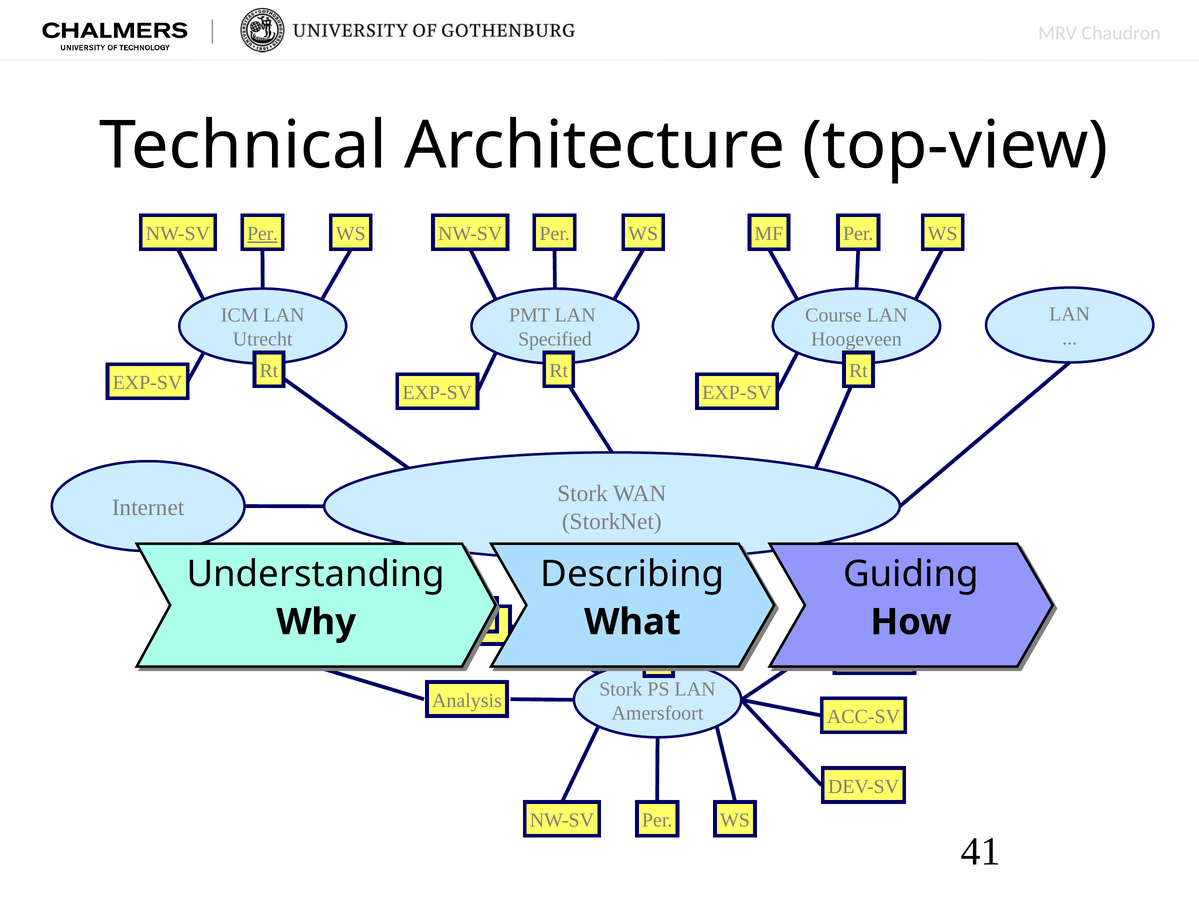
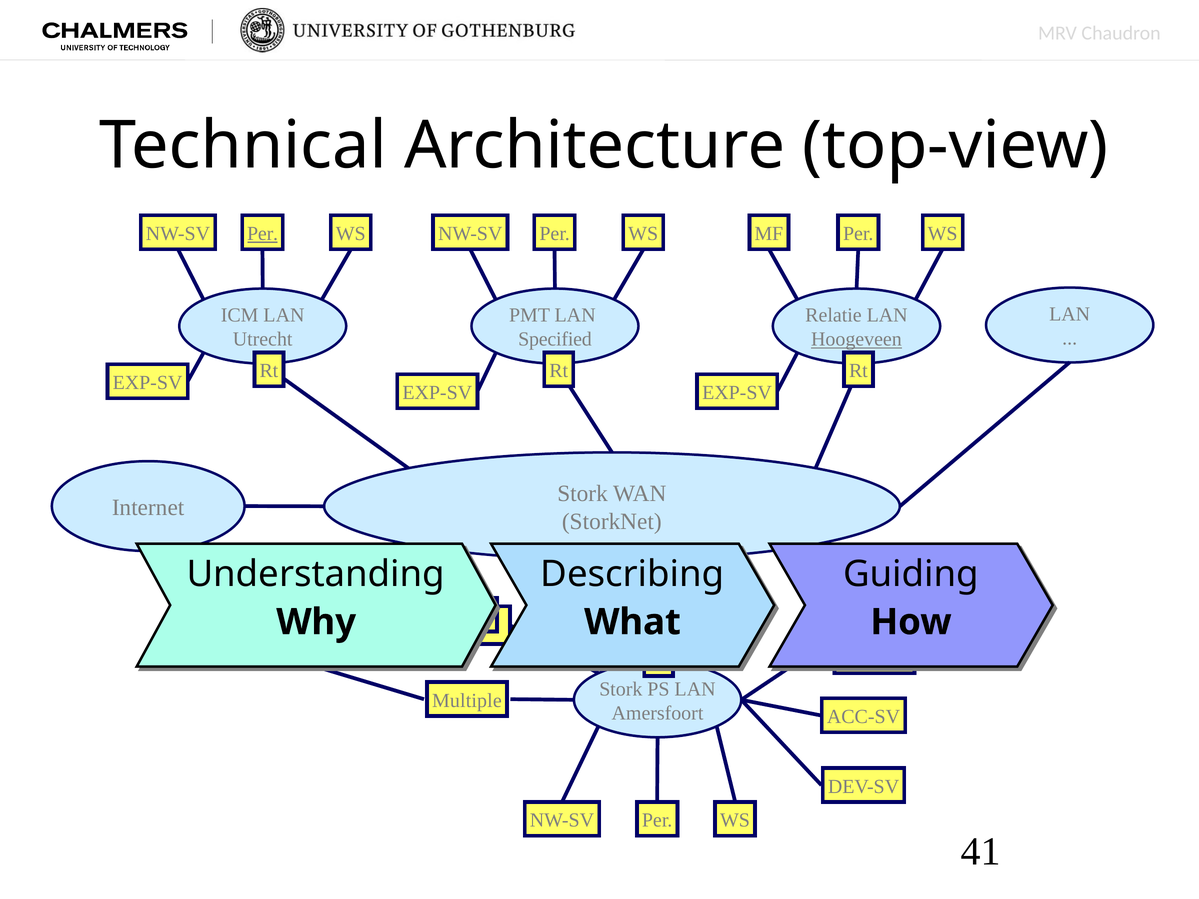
Course: Course -> Relatie (833, 315)
Hoogeveen underline: none -> present (856, 339)
Analysis: Analysis -> Multiple (467, 701)
